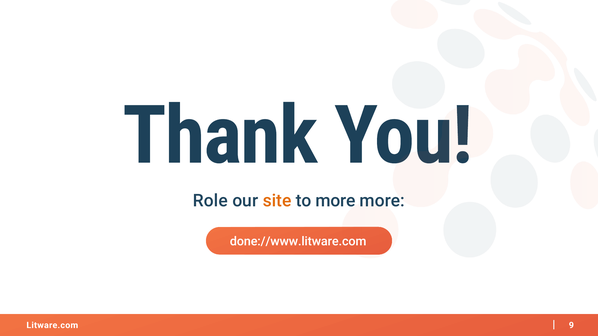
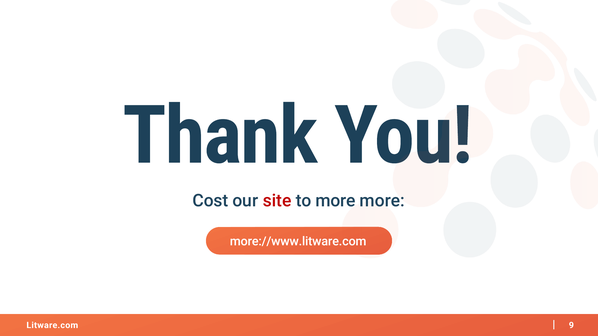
Role: Role -> Cost (210, 201)
site colour: orange -> red (277, 201)
done://www.litware.com: done://www.litware.com -> more://www.litware.com (298, 242)
